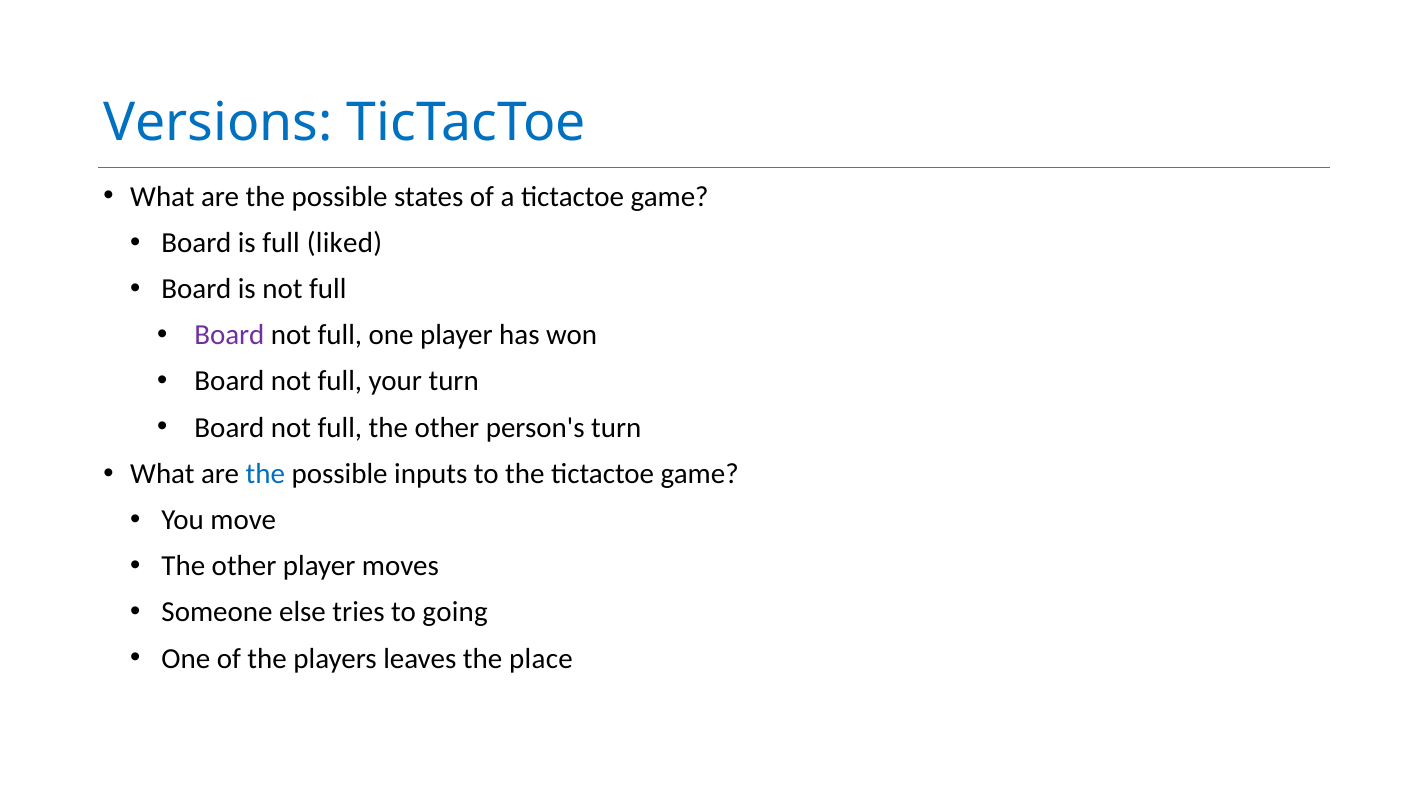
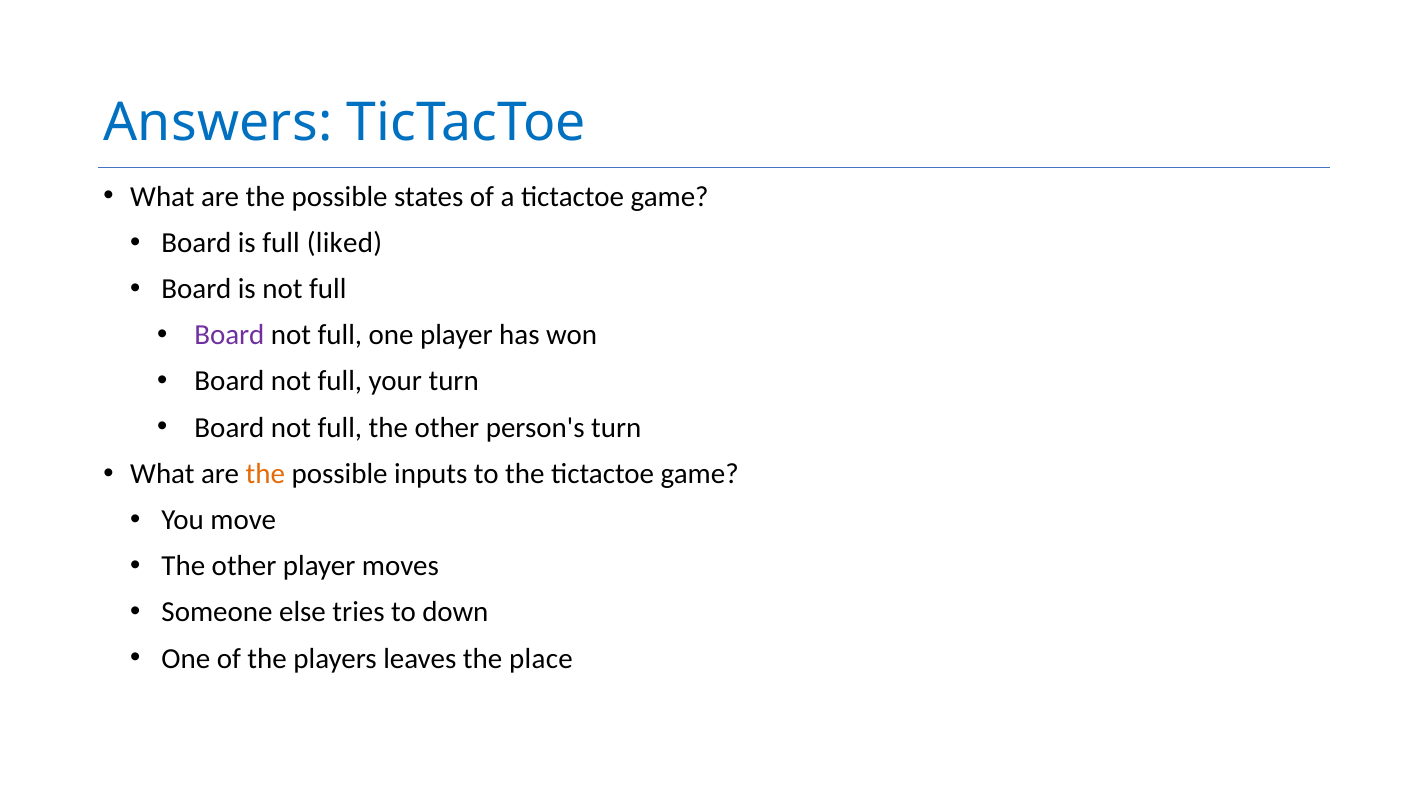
Versions: Versions -> Answers (218, 123)
the colour: blue -> orange (265, 474)
going: going -> down (455, 612)
